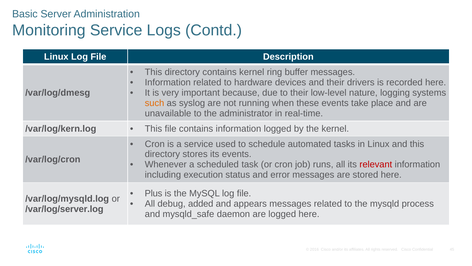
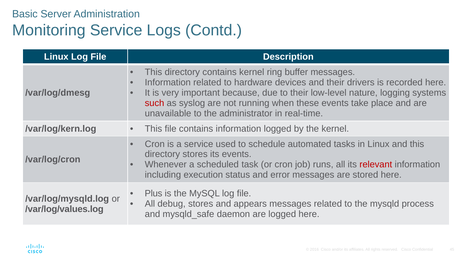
such colour: orange -> red (155, 103)
debug added: added -> stores (201, 203)
/var/log/server.log: /var/log/server.log -> /var/log/values.log (64, 209)
